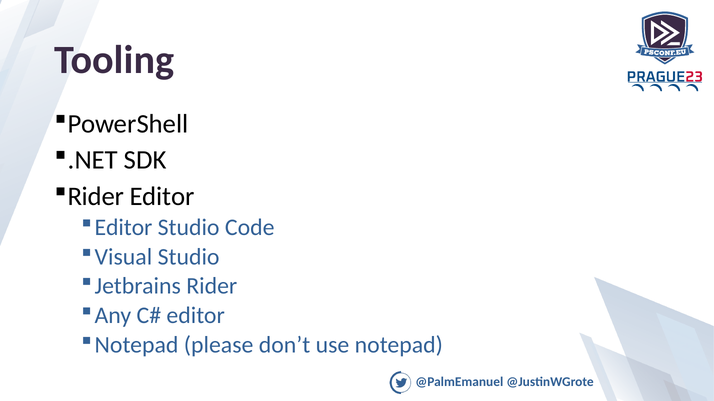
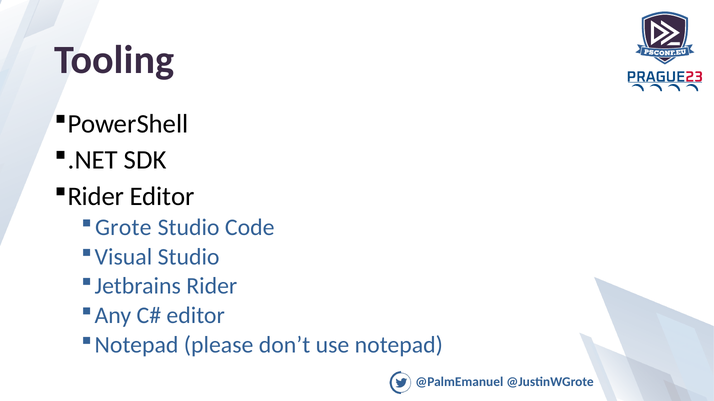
Editor: Editor -> Grote (123, 228)
